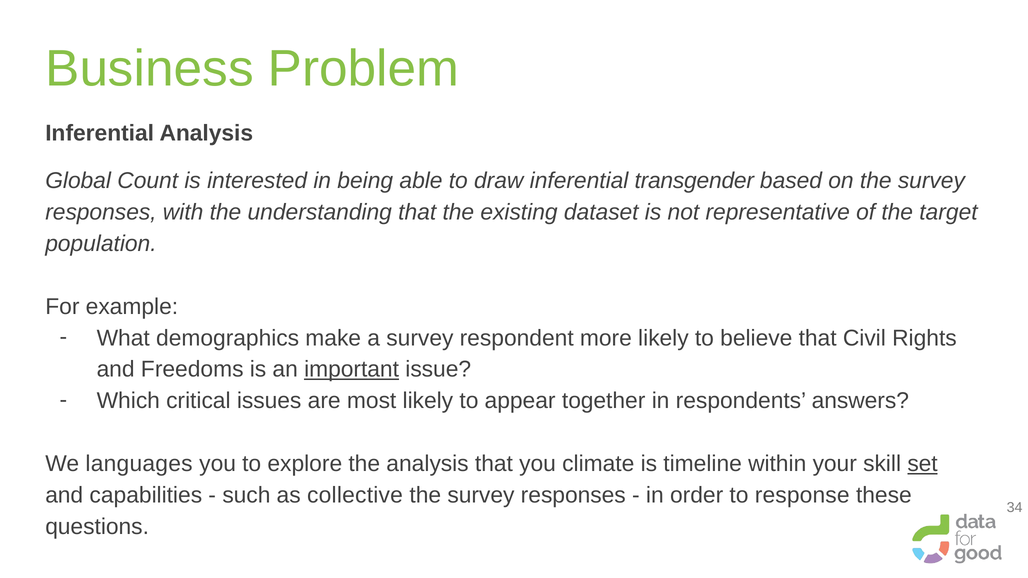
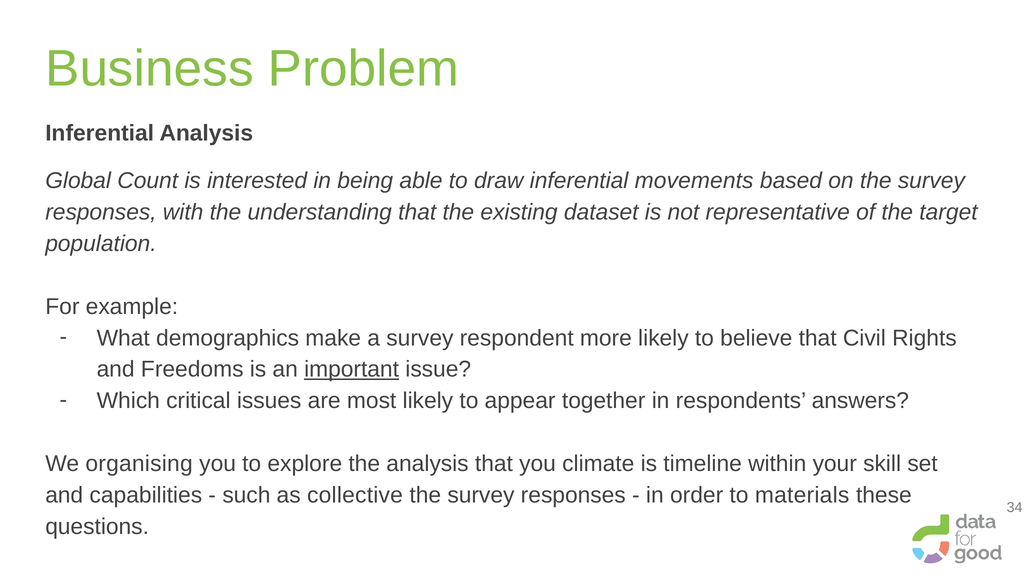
transgender: transgender -> movements (694, 181)
languages: languages -> organising (139, 464)
set underline: present -> none (923, 464)
response: response -> materials (802, 496)
